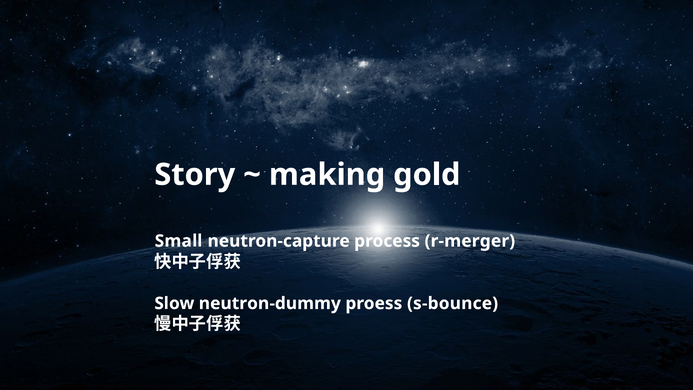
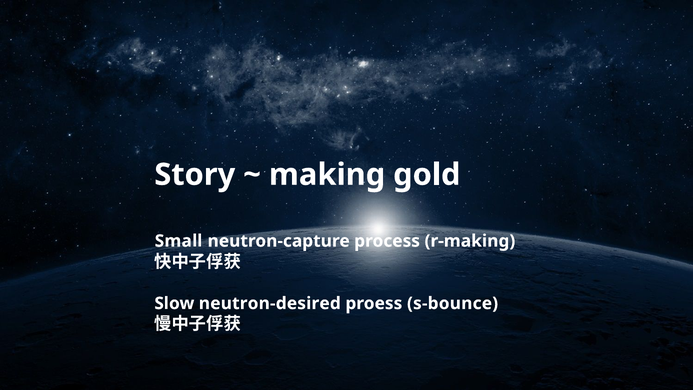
r-merger: r-merger -> r-making (470, 241)
neutron-dummy: neutron-dummy -> neutron-desired (270, 303)
